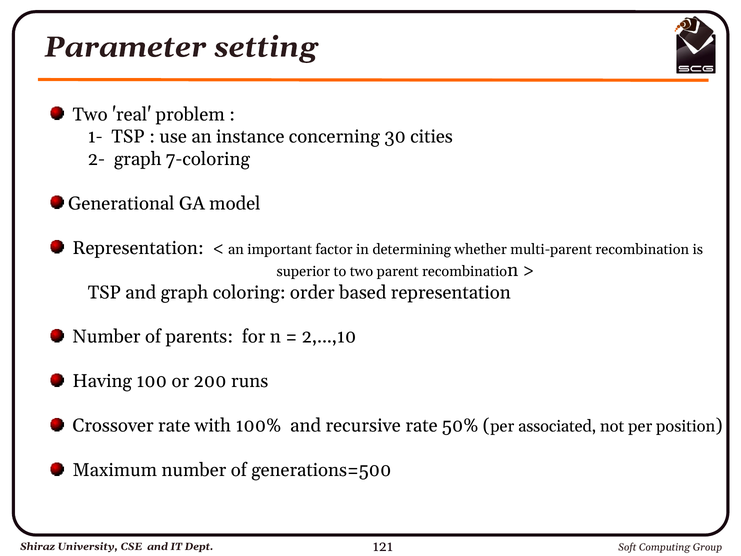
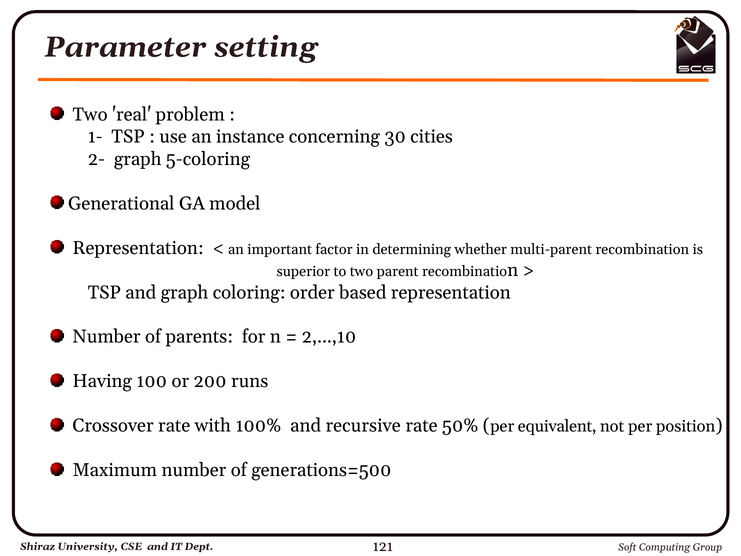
7-coloring: 7-coloring -> 5-coloring (208, 159)
associated: associated -> equivalent (557, 426)
